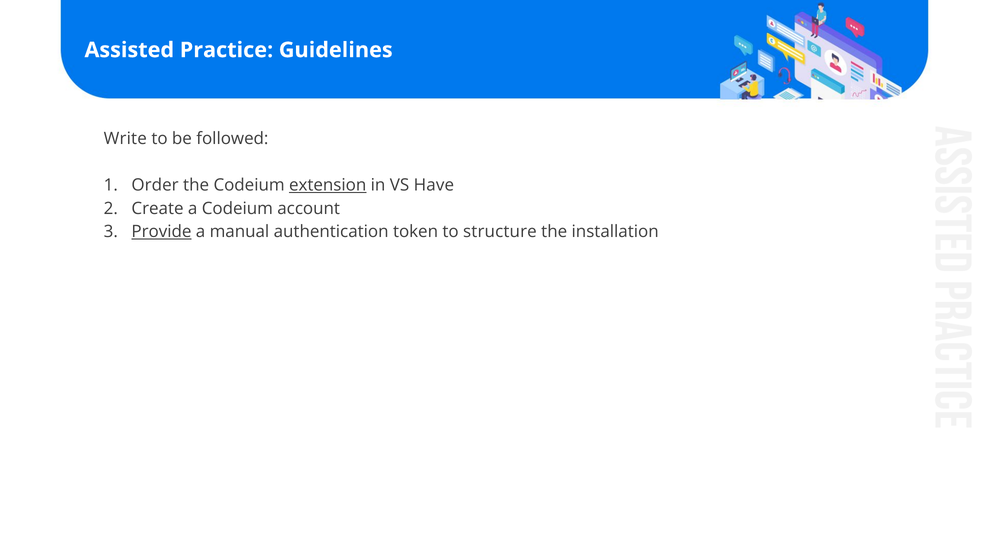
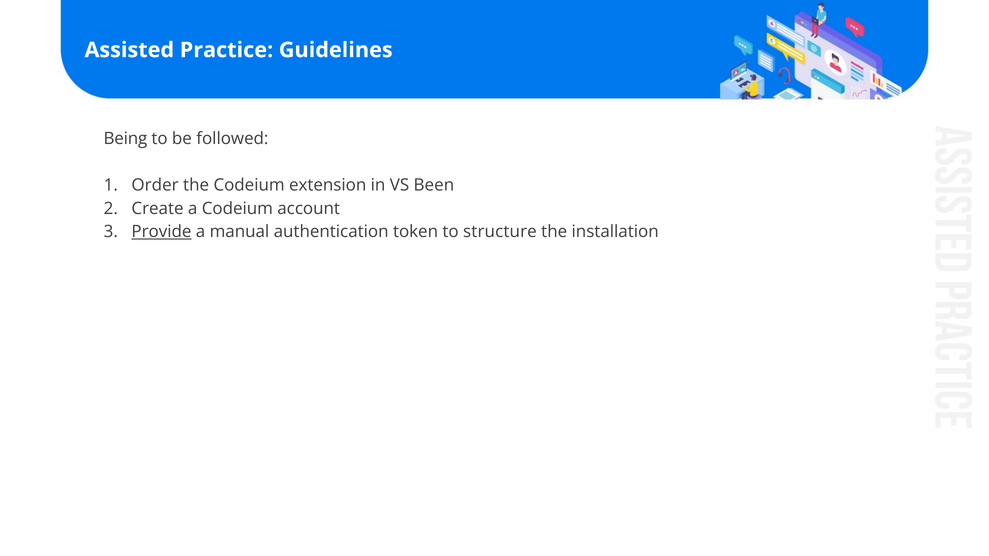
Write: Write -> Being (125, 139)
extension underline: present -> none (328, 185)
Have: Have -> Been (434, 185)
